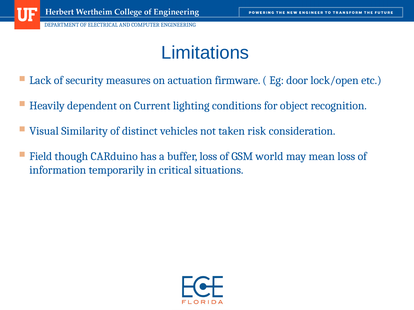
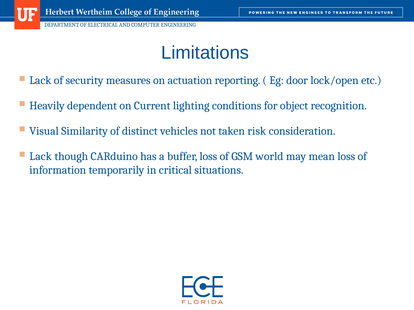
firmware: firmware -> reporting (238, 81)
Field: Field -> Lack (41, 157)
